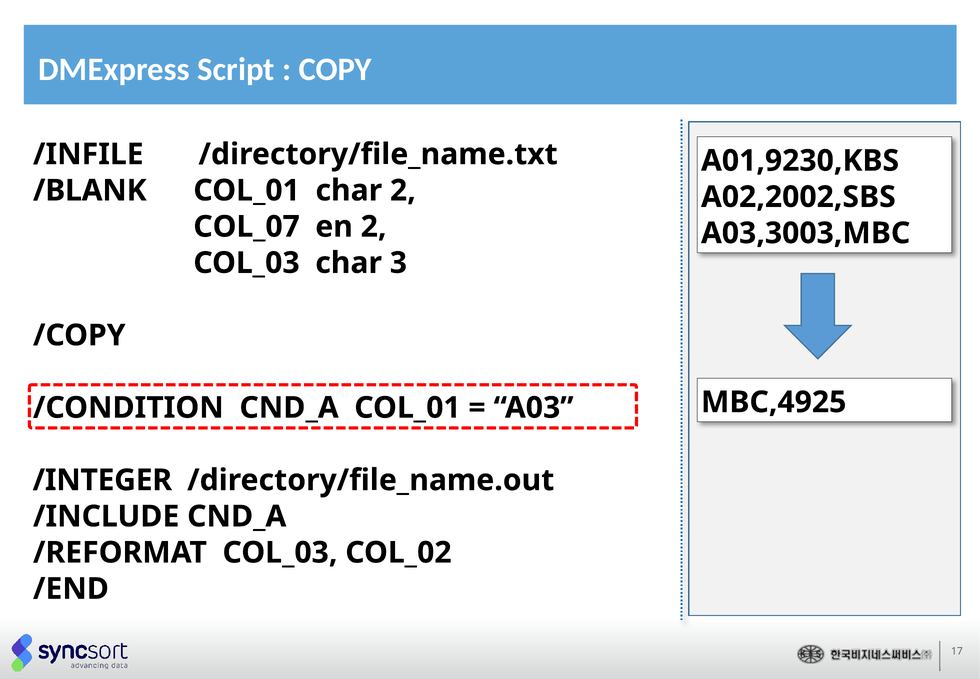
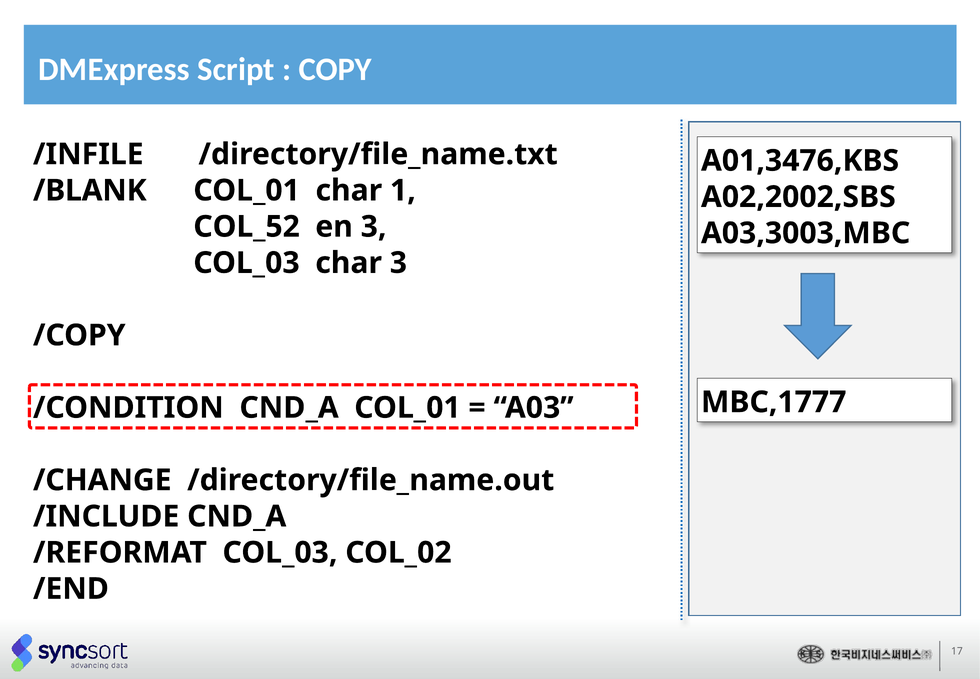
A01,9230,KBS: A01,9230,KBS -> A01,3476,KBS (800, 161)
char 2: 2 -> 1 (403, 190)
COL_07: COL_07 -> COL_52 (247, 227)
en 2: 2 -> 3 (374, 227)
MBC,4925: MBC,4925 -> MBC,1777 (774, 402)
/INTEGER: /INTEGER -> /CHANGE (102, 480)
